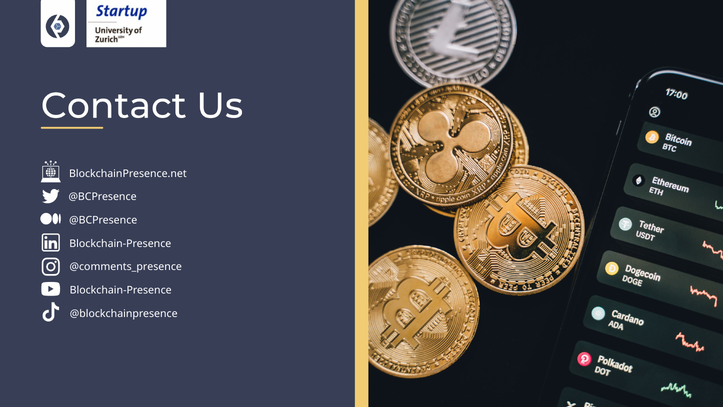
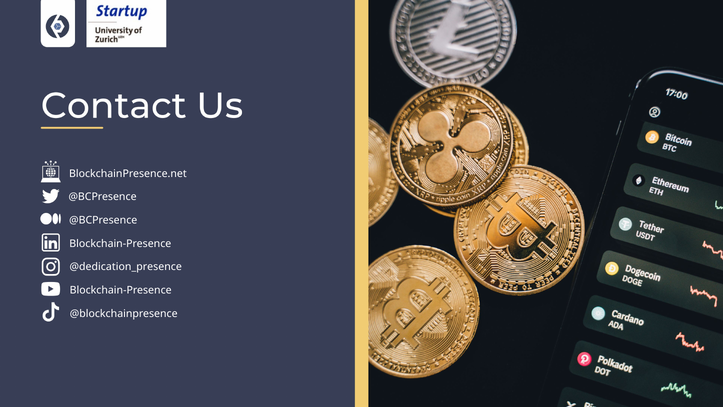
@comments_presence: @comments_presence -> @dedication_presence (126, 267)
